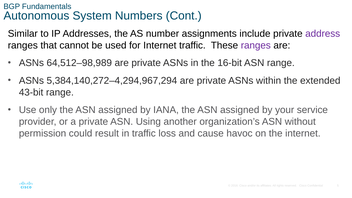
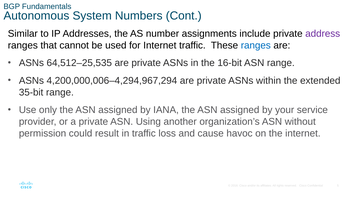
ranges colour: purple -> blue (256, 45)
64,512–98,989: 64,512–98,989 -> 64,512–25,535 (79, 63)
5,384,140,272–4,294,967,294: 5,384,140,272–4,294,967,294 -> 4,200,000,006–4,294,967,294 (112, 81)
43-bit: 43-bit -> 35-bit (31, 92)
